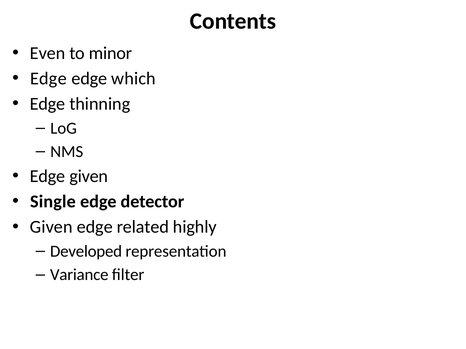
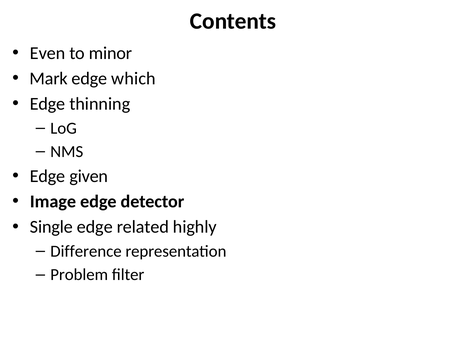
Edge: Edge -> Mark (49, 79)
Single: Single -> Image (53, 202)
Given: Given -> Single (51, 227)
Developed: Developed -> Difference (86, 252)
Variance: Variance -> Problem (79, 275)
